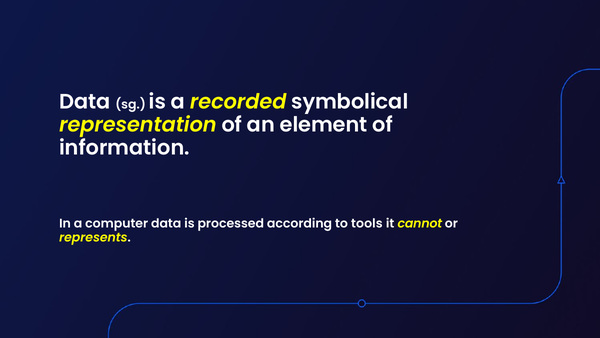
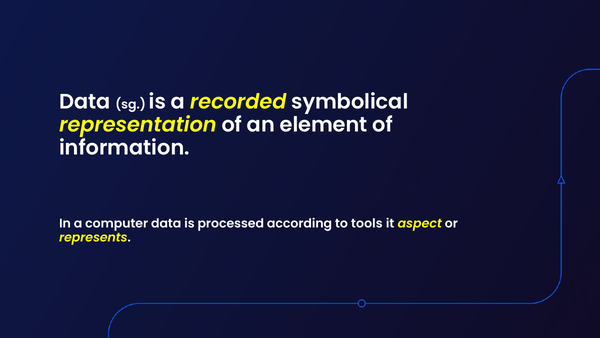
cannot: cannot -> aspect (420, 223)
